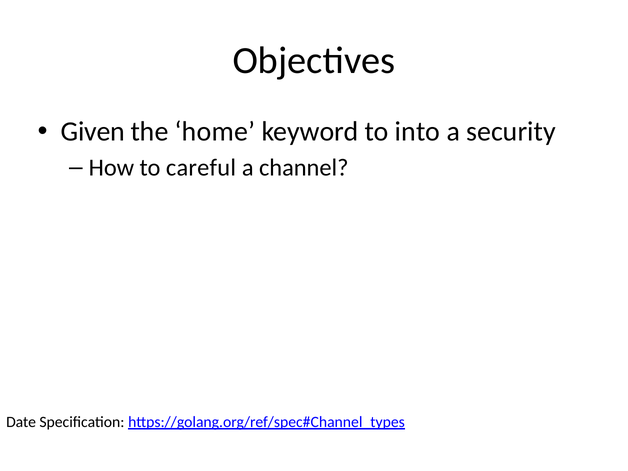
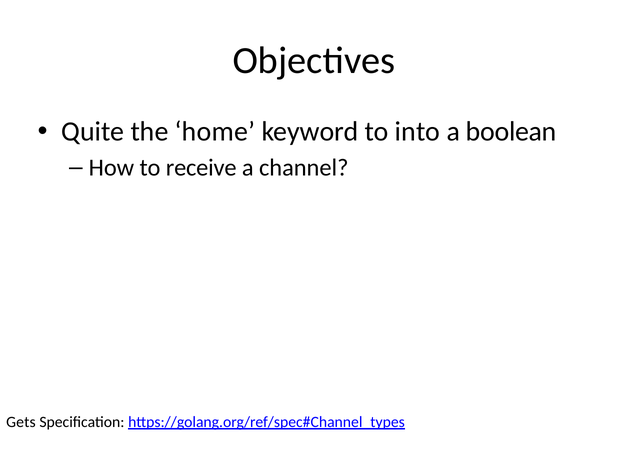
Given: Given -> Quite (93, 132)
security: security -> boolean (511, 132)
careful: careful -> receive (201, 168)
Date: Date -> Gets (21, 422)
